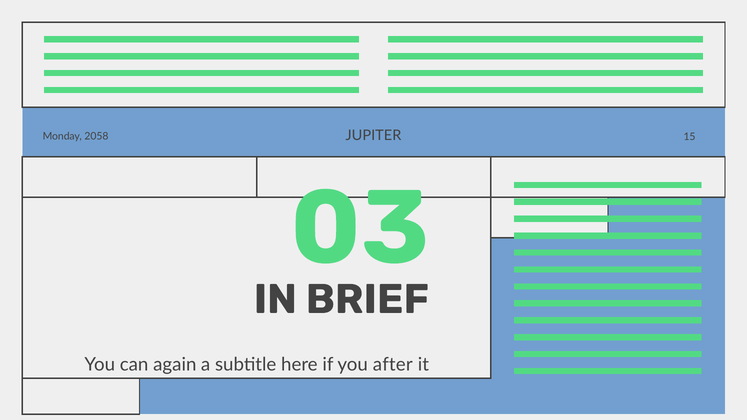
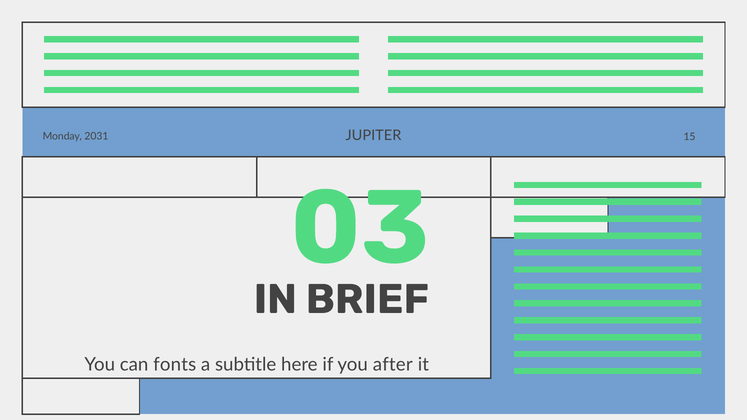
2058: 2058 -> 2031 (96, 137)
again: again -> fonts (175, 365)
